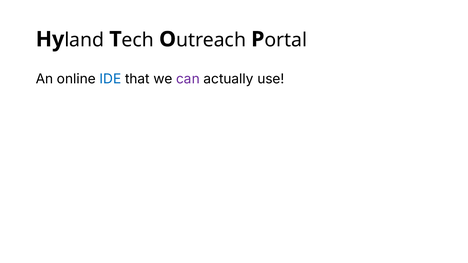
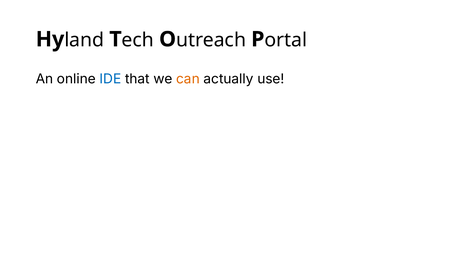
can colour: purple -> orange (188, 79)
